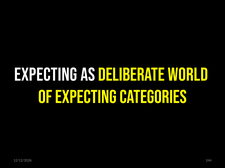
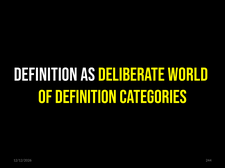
EXPECTING: EXPECTING -> DEFINITION (46, 75)
OF EXPECTING: EXPECTING -> DEFINITION (86, 97)
